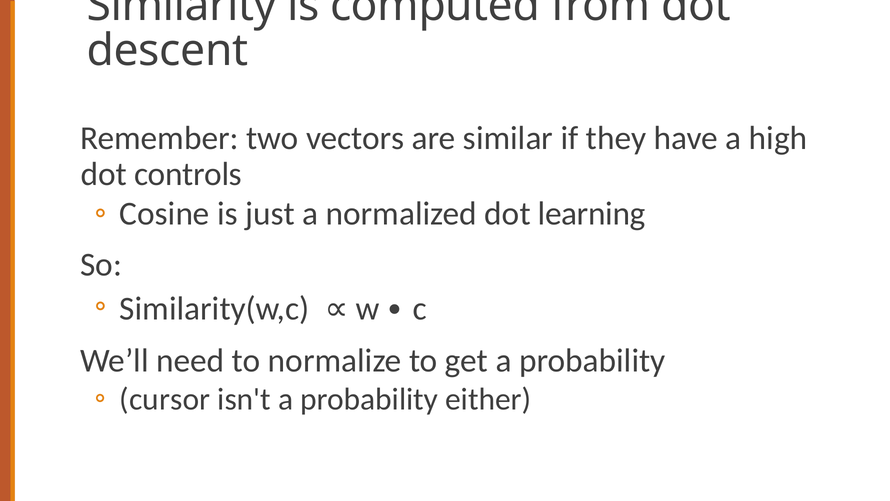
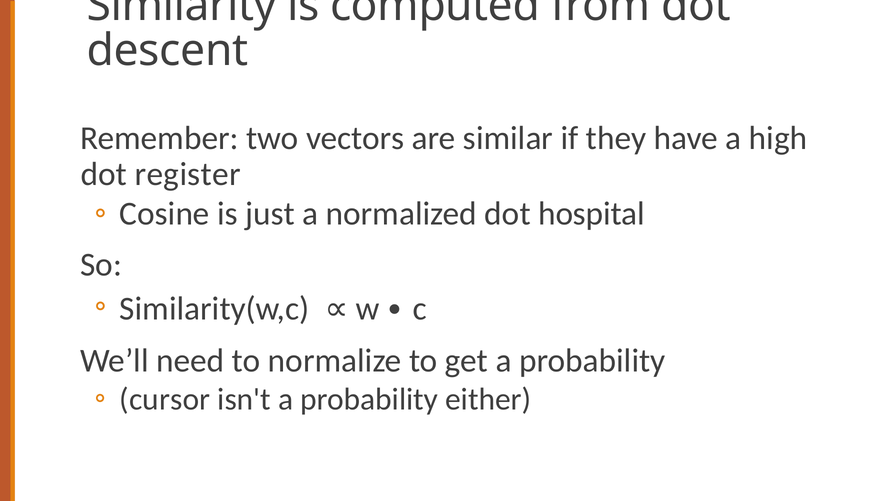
controls: controls -> register (188, 174)
learning: learning -> hospital (592, 214)
